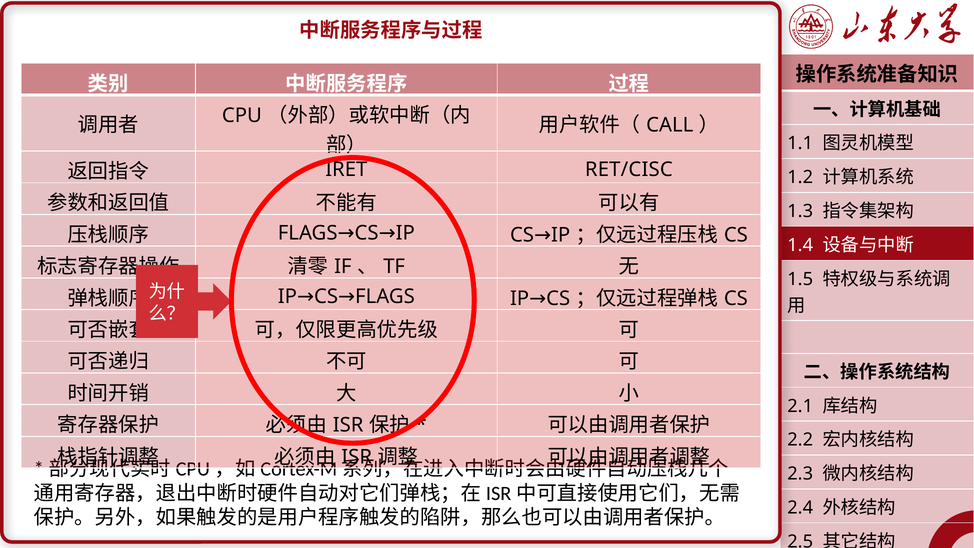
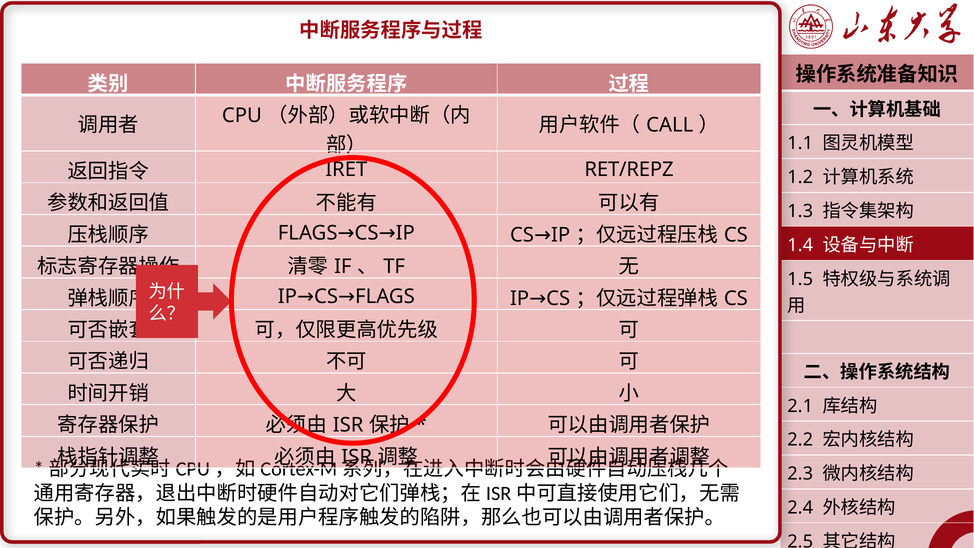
RET/CISC: RET/CISC -> RET/REPZ (629, 170)
